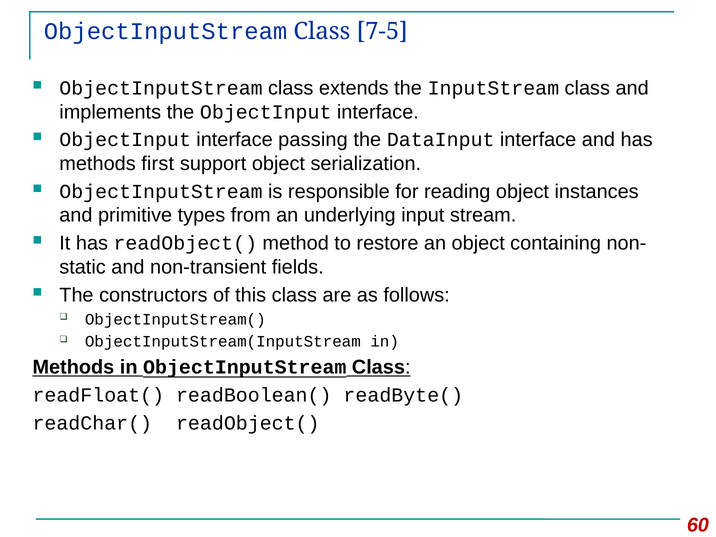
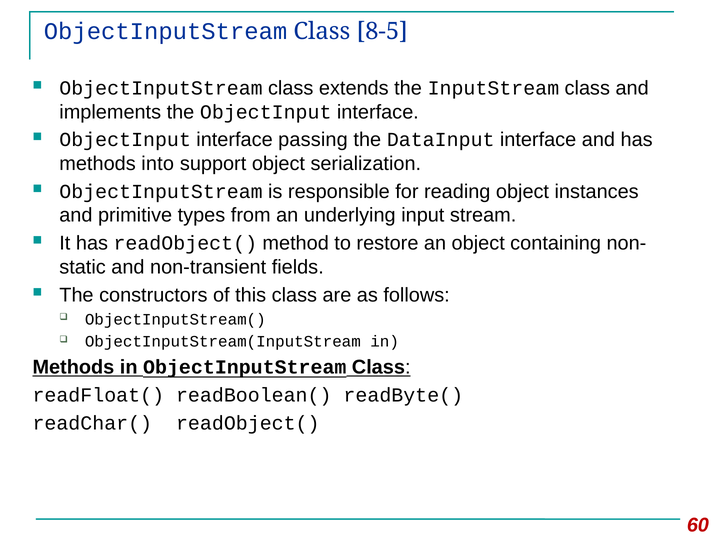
7-5: 7-5 -> 8-5 (382, 32)
first: first -> into (158, 164)
